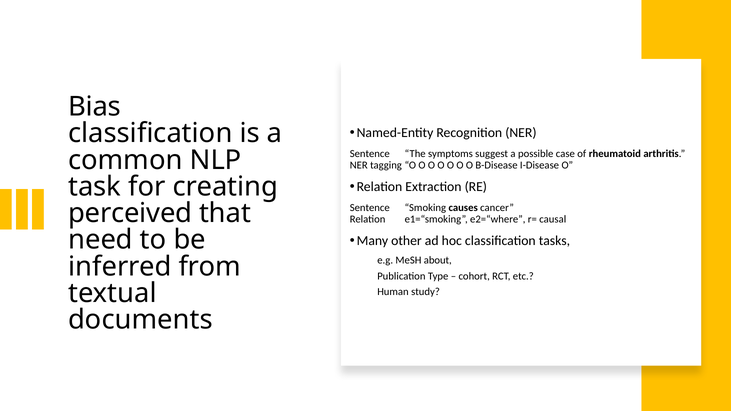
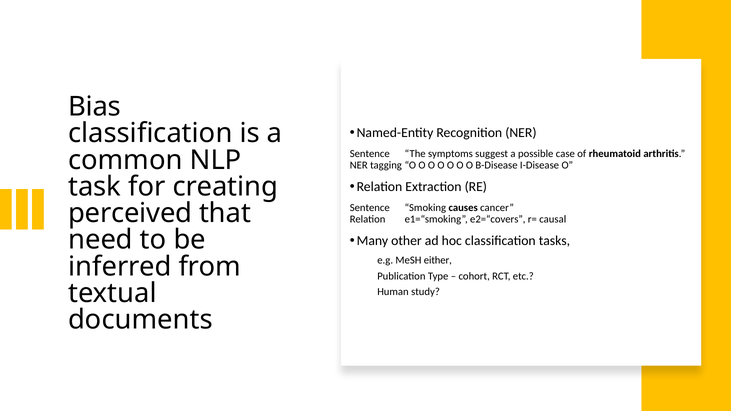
e2=“where: e2=“where -> e2=“covers (498, 219)
about: about -> either (438, 260)
